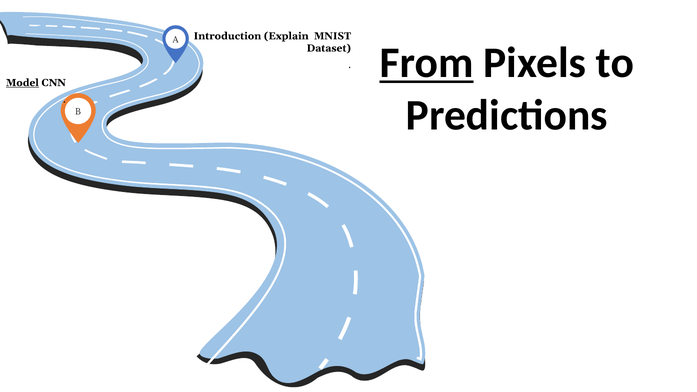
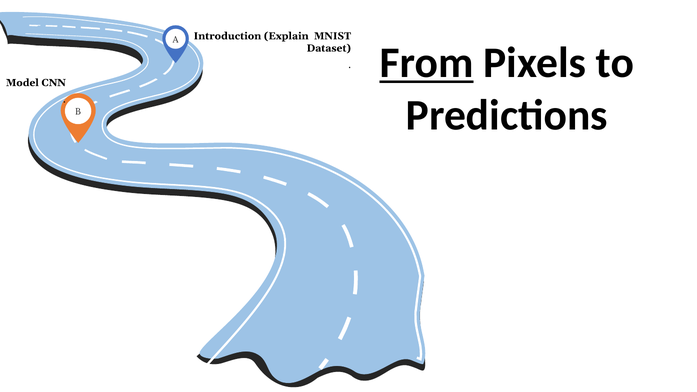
Model underline: present -> none (22, 83)
